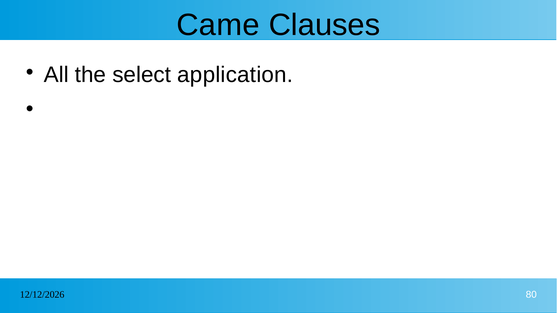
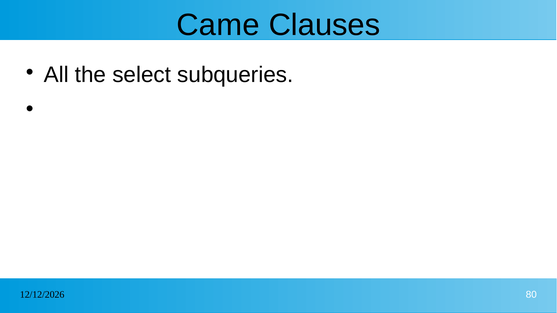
application: application -> subqueries (235, 75)
